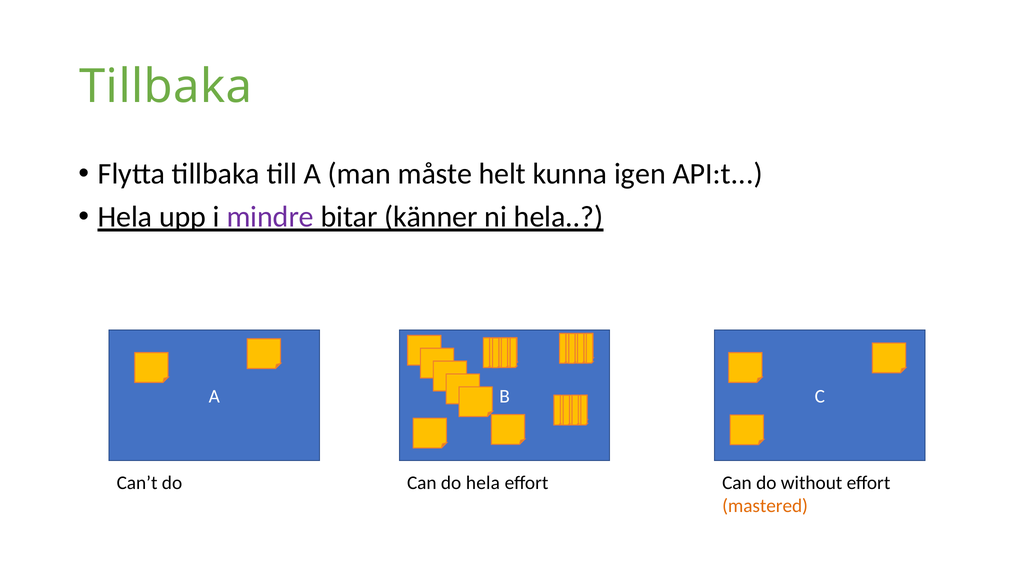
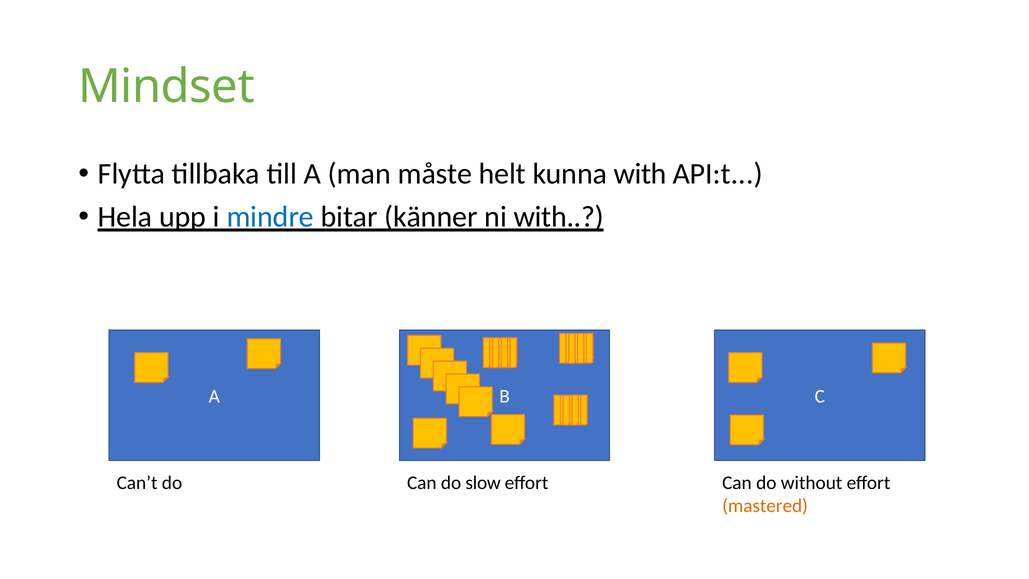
Tillbaka: Tillbaka -> Mindset (166, 86)
kunna igen: igen -> with (640, 174)
mindre colour: purple -> blue (270, 217)
ni hela: hela -> with (559, 217)
do hela: hela -> slow (483, 483)
